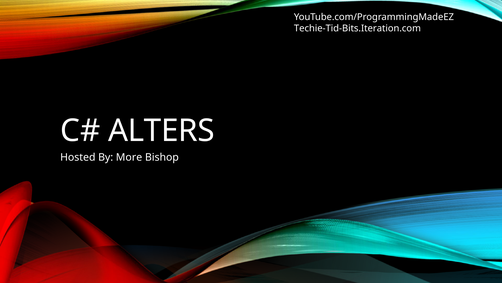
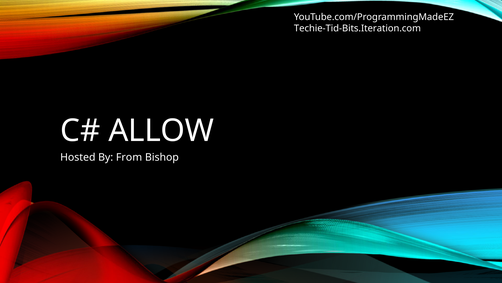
ALTERS: ALTERS -> ALLOW (161, 130)
More: More -> From (129, 157)
